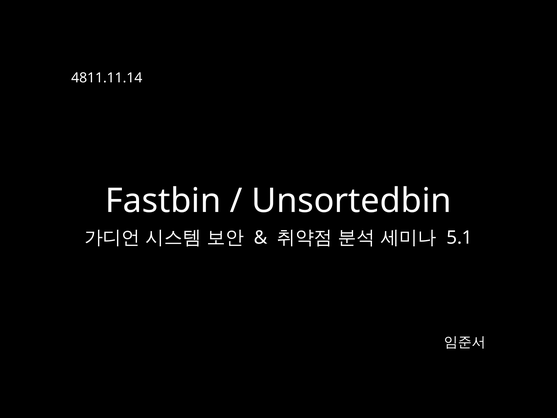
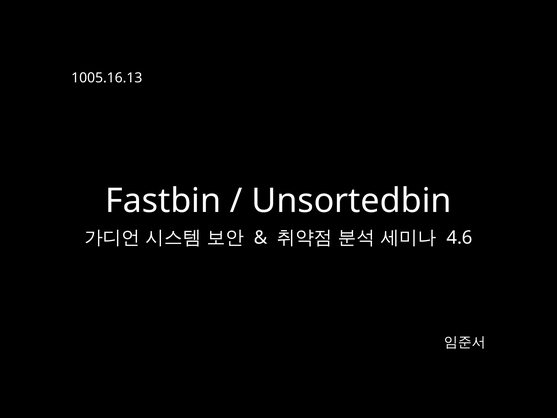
4811.11.14: 4811.11.14 -> 1005.16.13 (107, 78)
5.1: 5.1 -> 4.6 (460, 237)
